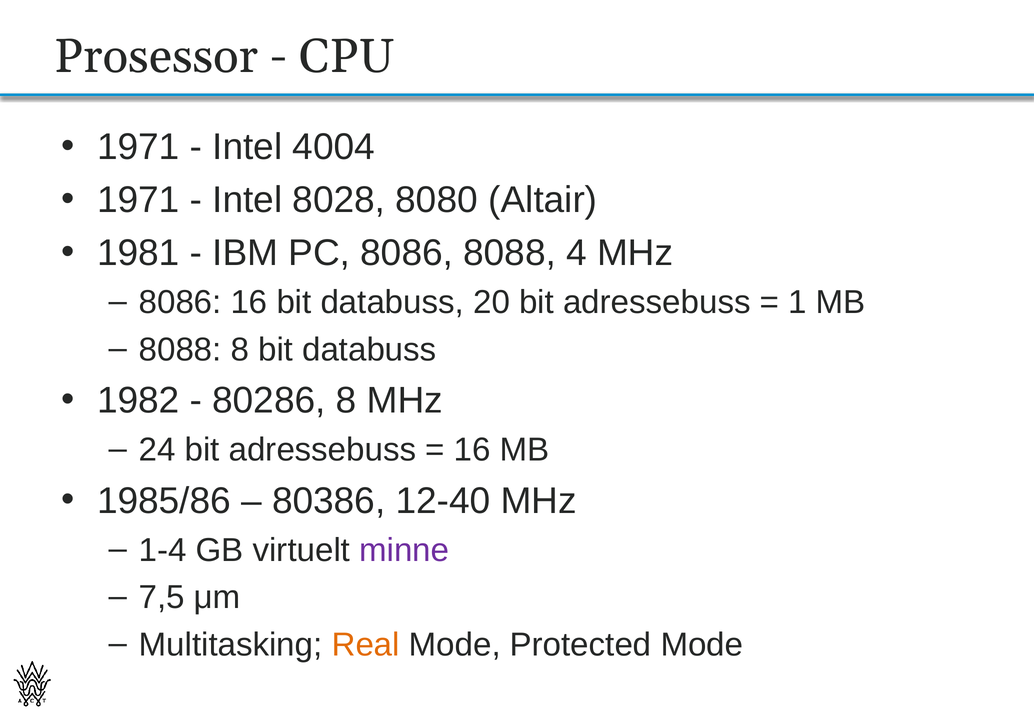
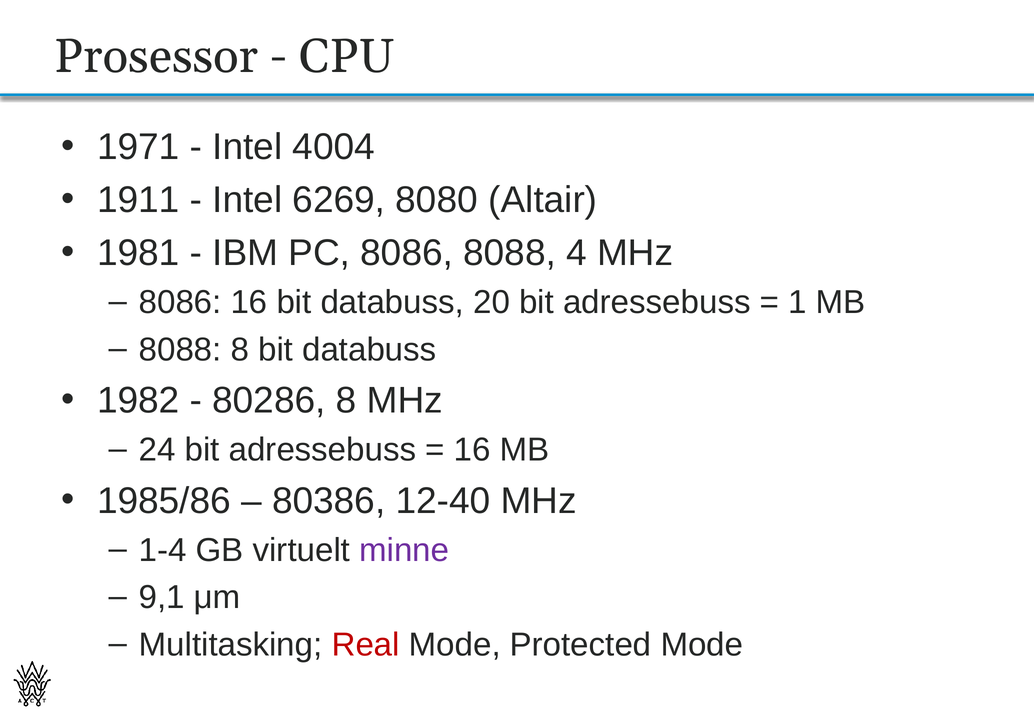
1971: 1971 -> 1911 (138, 200)
8028: 8028 -> 6269 (339, 200)
7,5: 7,5 -> 9,1 (162, 597)
Real colour: orange -> red (366, 645)
